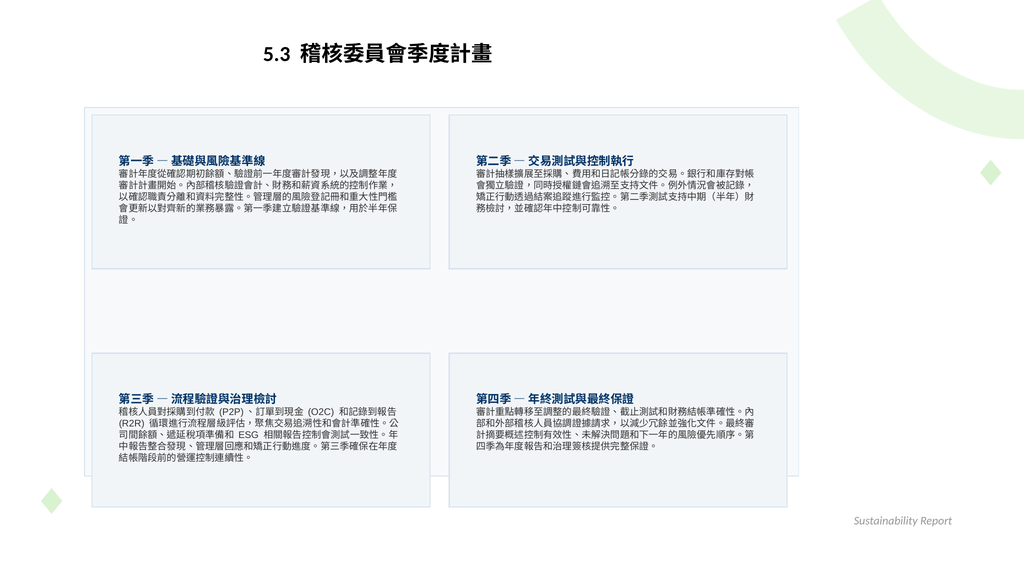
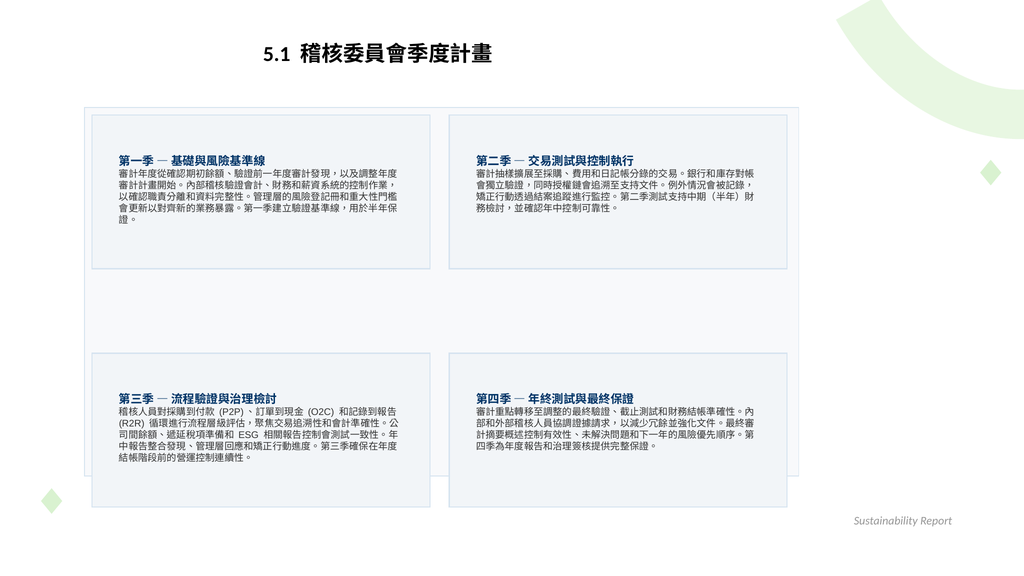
5.3: 5.3 -> 5.1 (277, 54)
